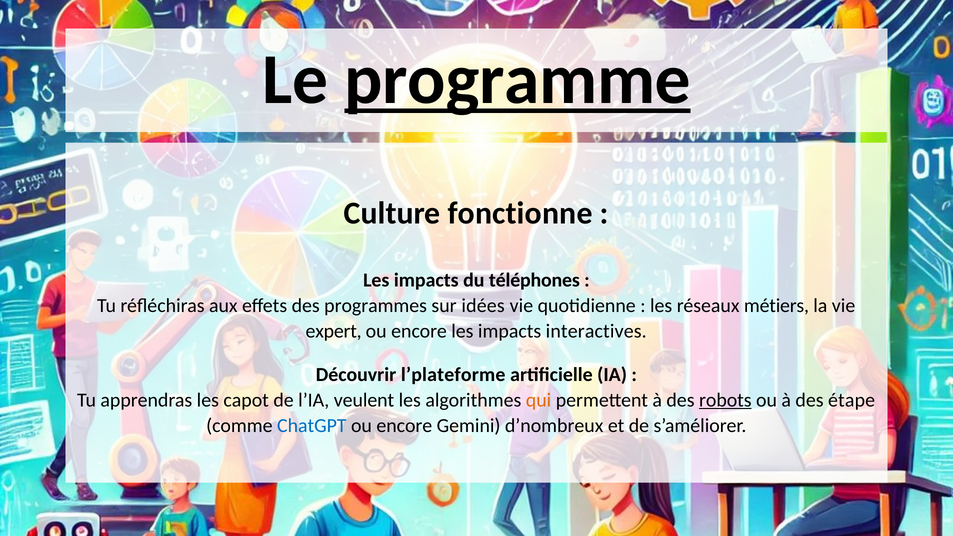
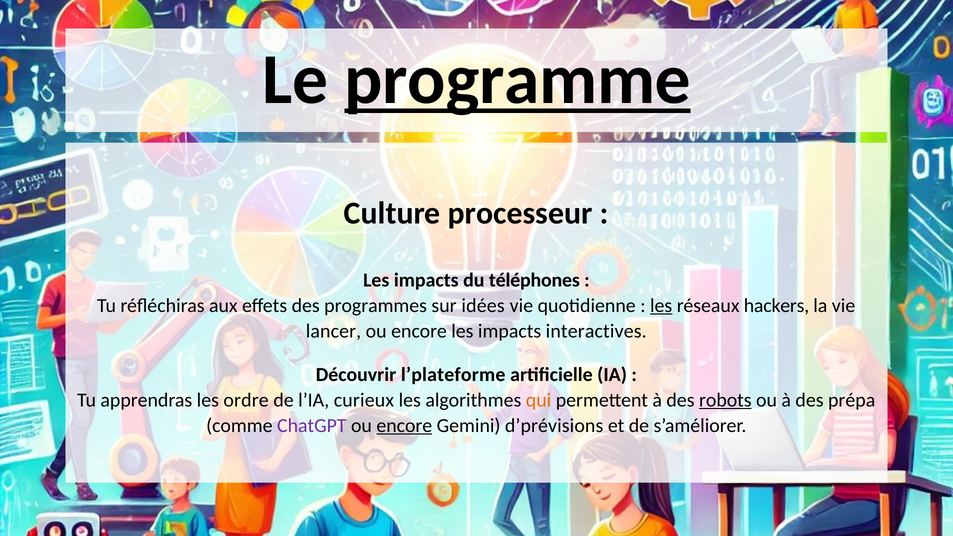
fonctionne: fonctionne -> processeur (520, 213)
les underline: none -> present (661, 306)
métiers: métiers -> hackers (776, 306)
expert: expert -> lancer (333, 331)
capot: capot -> ordre (246, 400)
veulent: veulent -> curieux (364, 400)
étape: étape -> prépa (852, 400)
ChatGPT colour: blue -> purple (312, 426)
encore underline: none -> present (404, 426)
d’nombreux: d’nombreux -> d’prévisions (554, 426)
